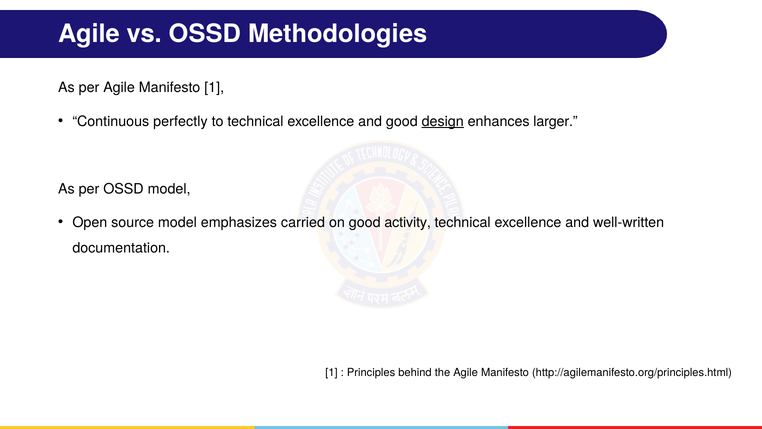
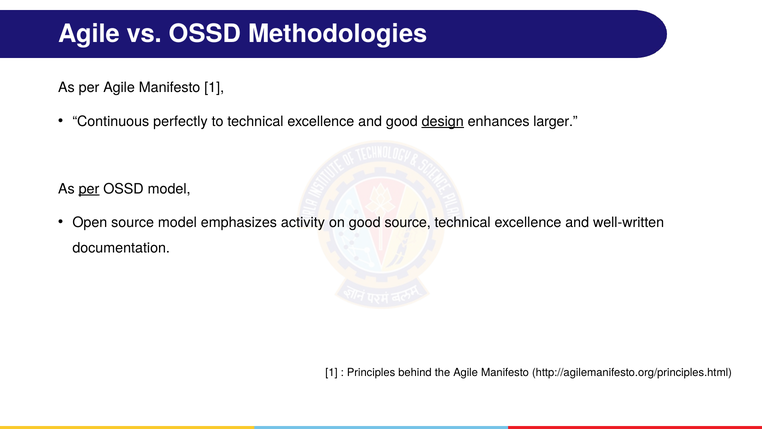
per underline: none -> present (89, 189)
carried: carried -> activity (303, 222)
good activity: activity -> source (408, 222)
